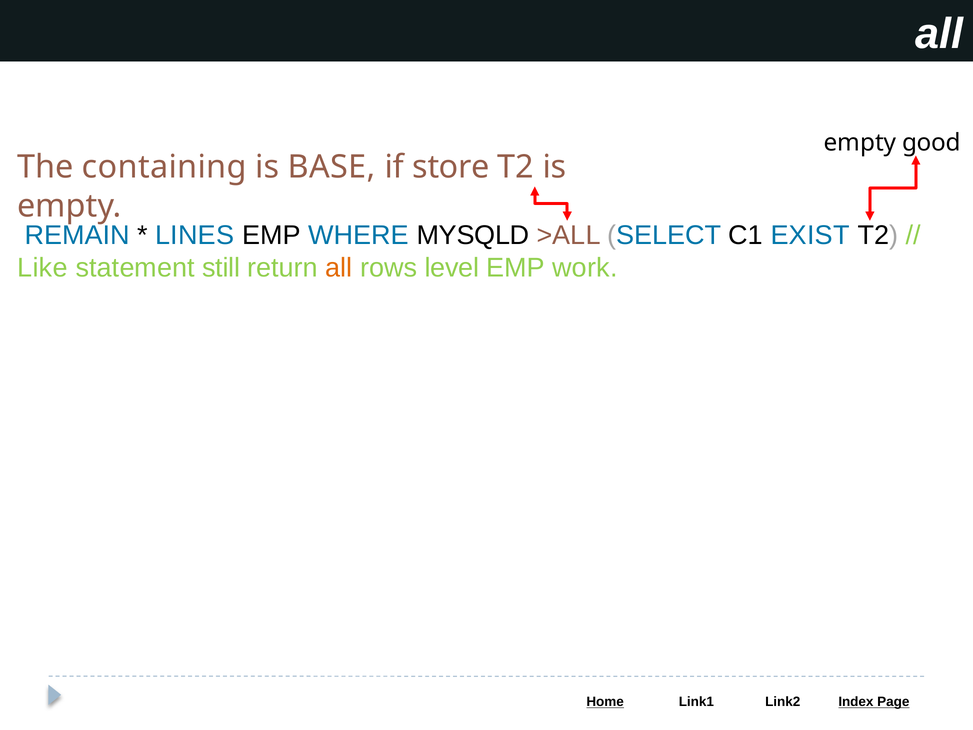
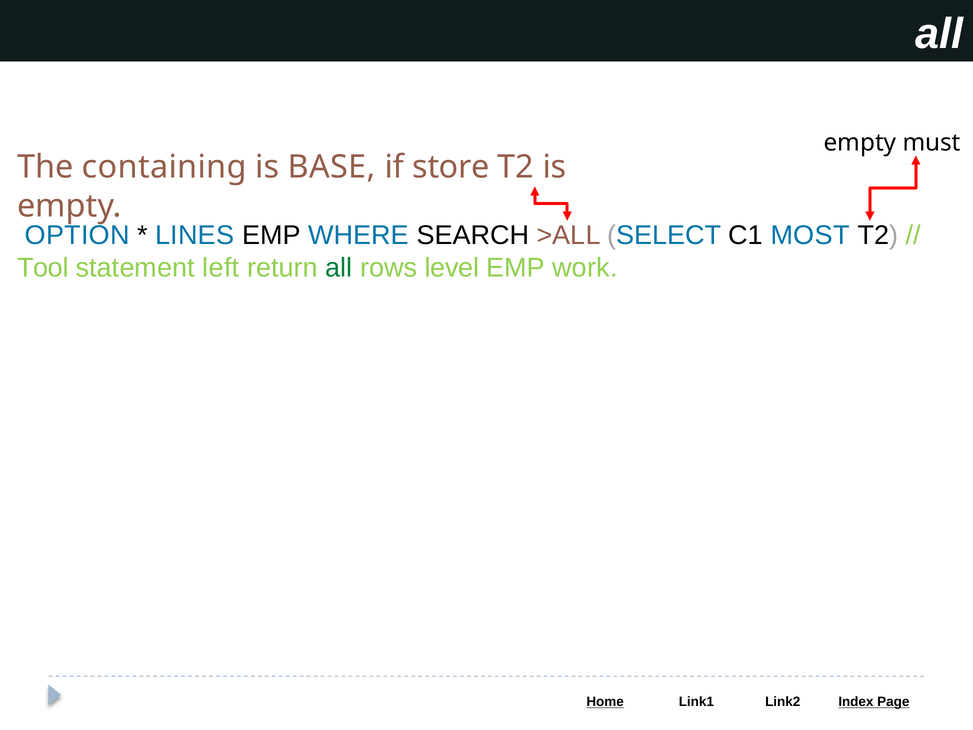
good: good -> must (931, 143)
REMAIN: REMAIN -> OPTION (77, 235)
MYSQLD: MYSQLD -> SEARCH (473, 235)
EXIST: EXIST -> MOST (810, 235)
Like: Like -> Tool (43, 268)
still: still -> left (221, 268)
all colour: orange -> green (339, 268)
